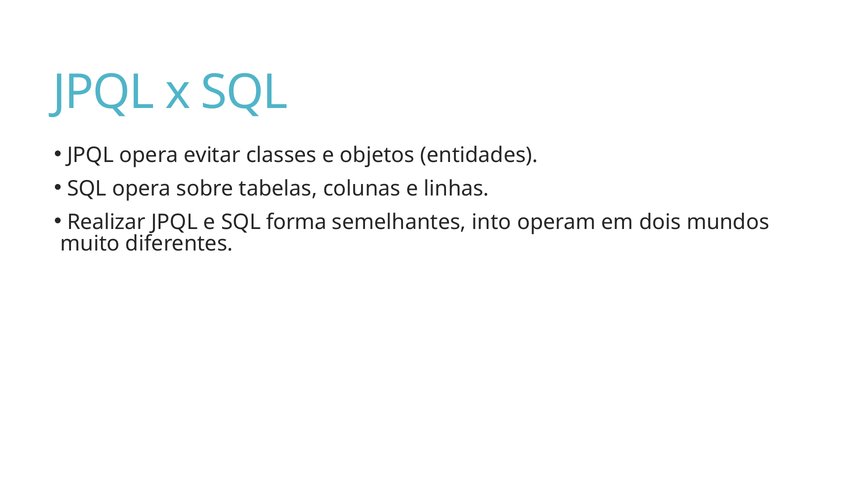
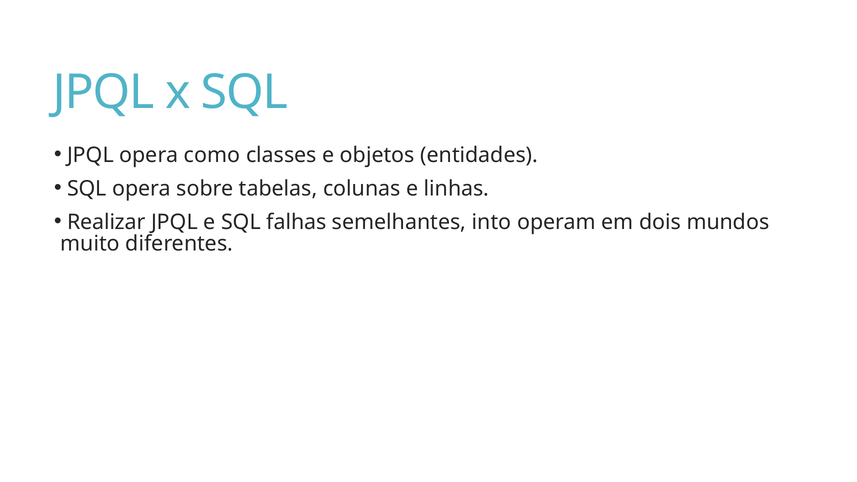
evitar: evitar -> como (212, 155)
forma: forma -> falhas (296, 222)
